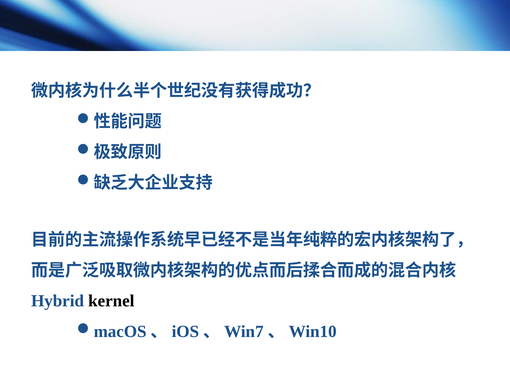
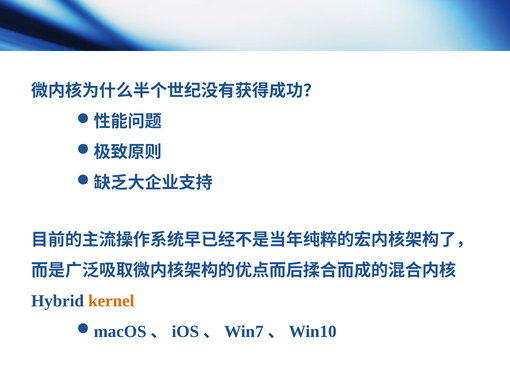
kernel colour: black -> orange (111, 301)
